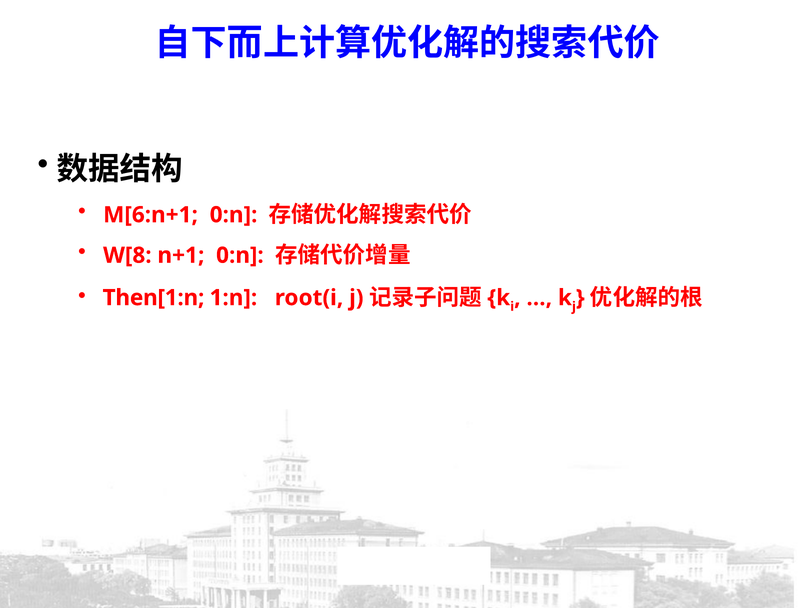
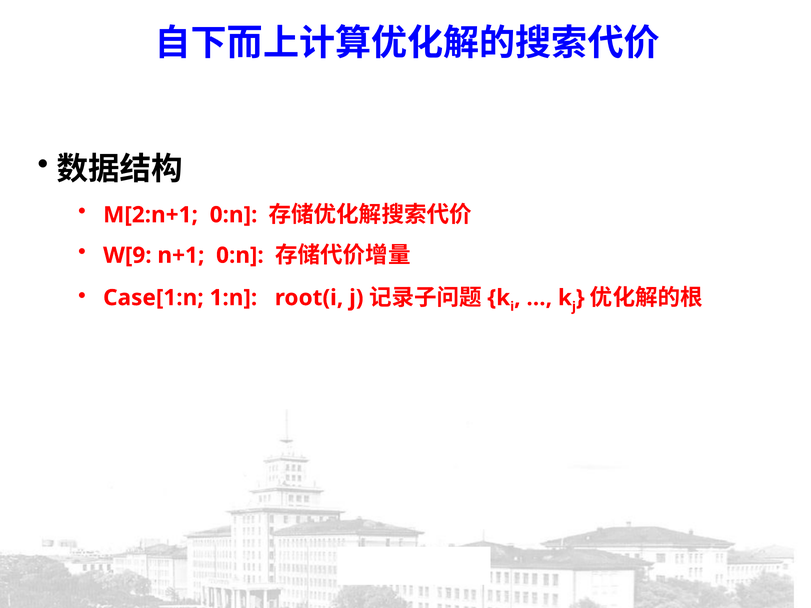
M[6:n+1: M[6:n+1 -> M[2:n+1 (151, 215)
W[8: W[8 -> W[9 (127, 255)
Then[1:n: Then[1:n -> Case[1:n (153, 298)
